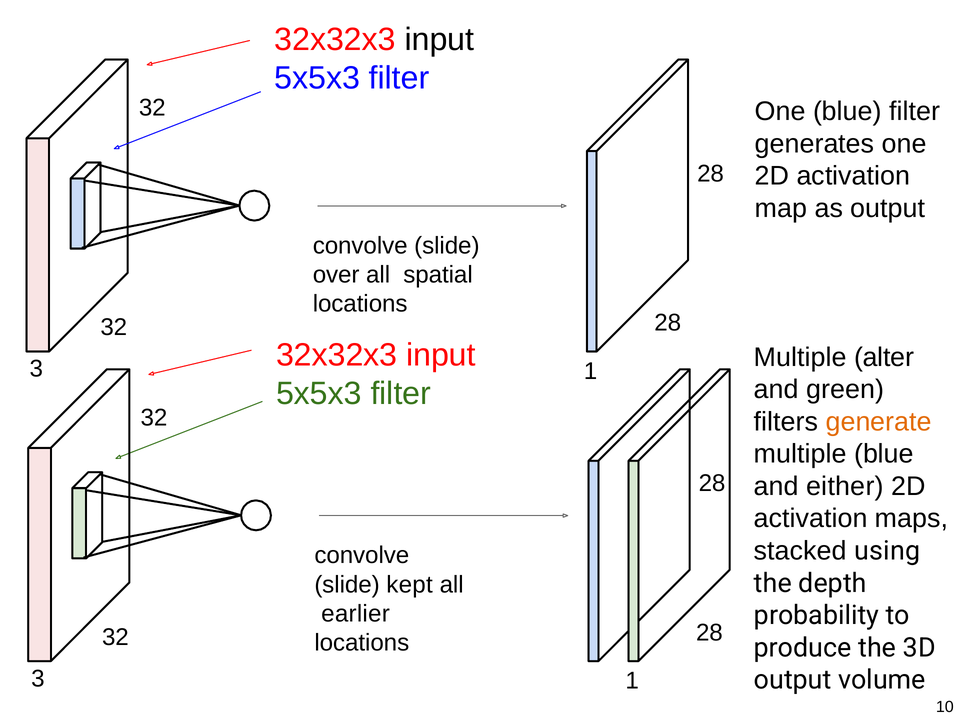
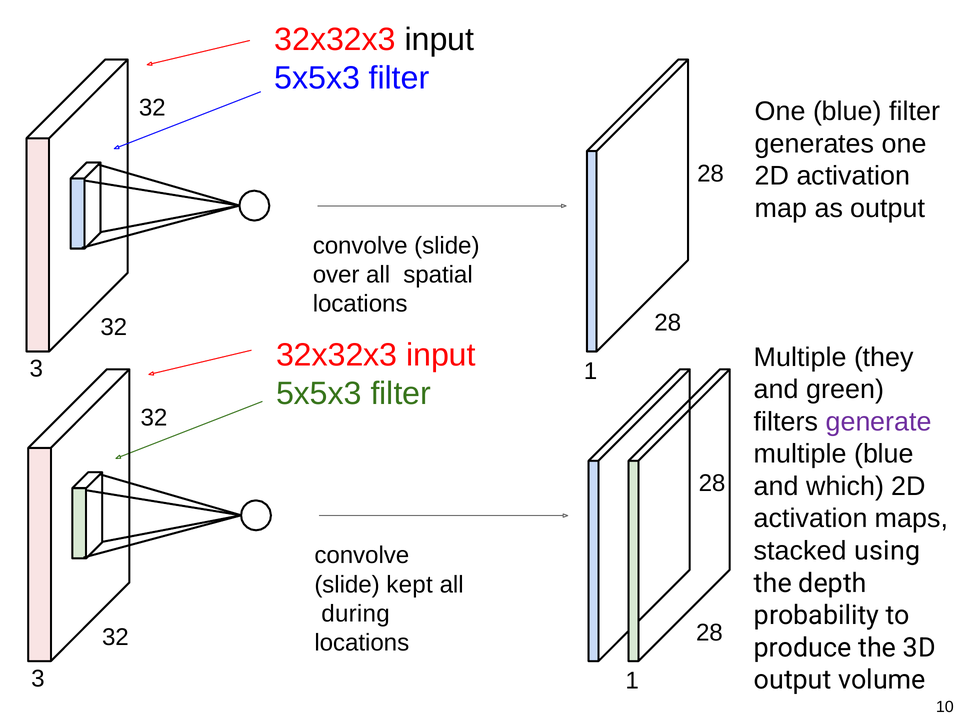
alter: alter -> they (884, 357)
generate colour: orange -> purple (879, 421)
either: either -> which (845, 486)
earlier: earlier -> during (356, 613)
